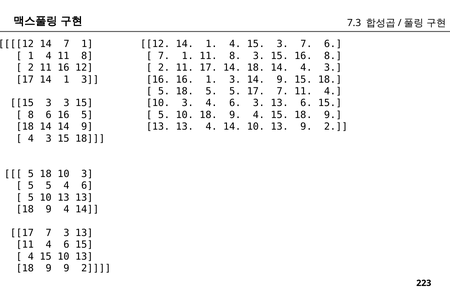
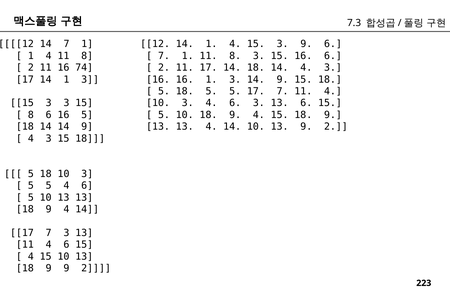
3 7: 7 -> 9 (306, 44)
16 8: 8 -> 6 (333, 56)
16 12: 12 -> 74 (84, 68)
